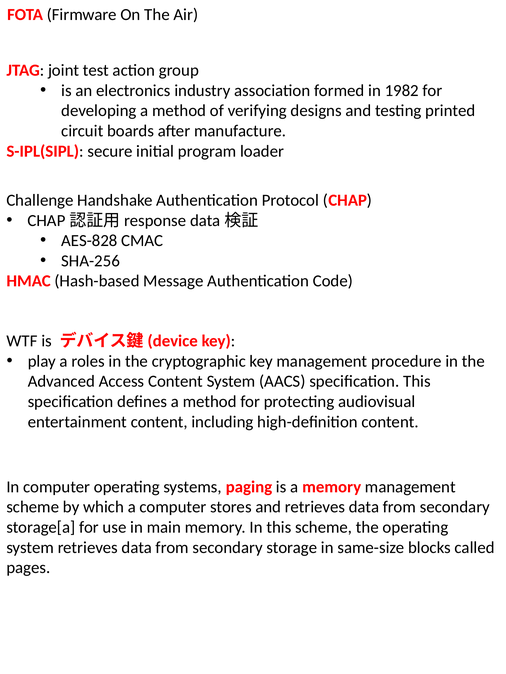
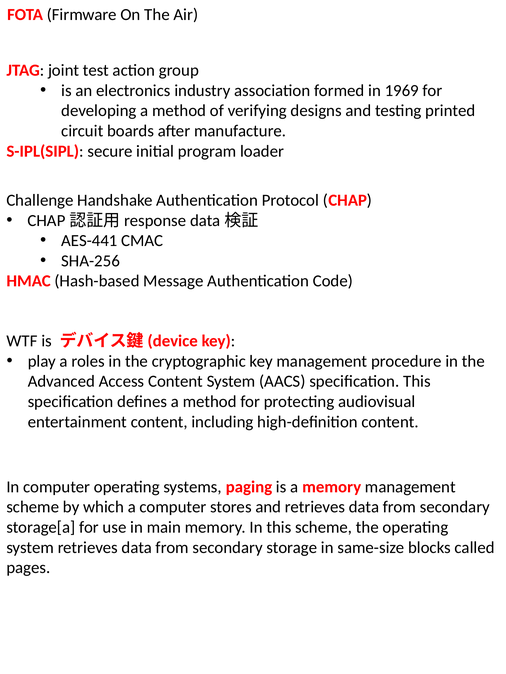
1982: 1982 -> 1969 (402, 91)
AES-828: AES-828 -> AES-441 (89, 241)
